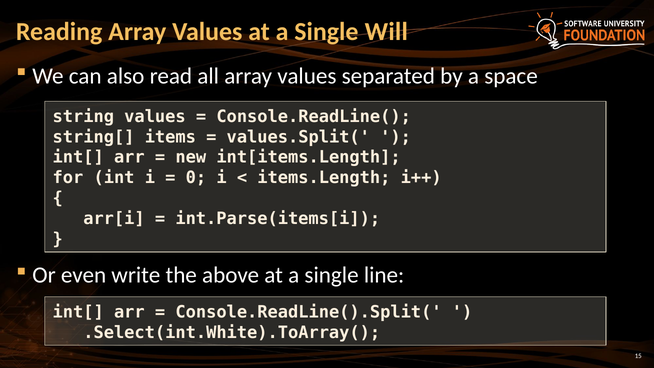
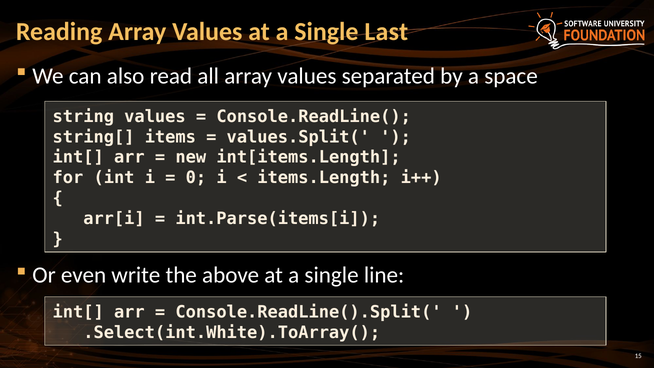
Will: Will -> Last (386, 32)
